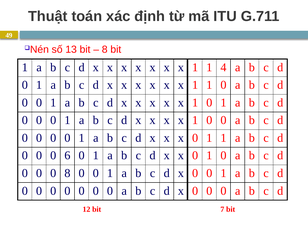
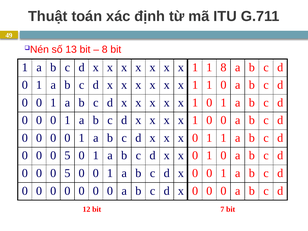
1 4: 4 -> 8 (223, 67)
6: 6 -> 5 (67, 156)
8: 8 -> 5 (67, 173)
